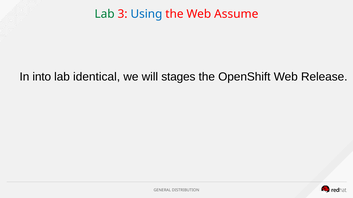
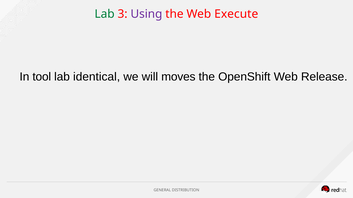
Using colour: blue -> purple (146, 14)
Assume: Assume -> Execute (236, 14)
into: into -> tool (42, 77)
stages: stages -> moves (178, 77)
